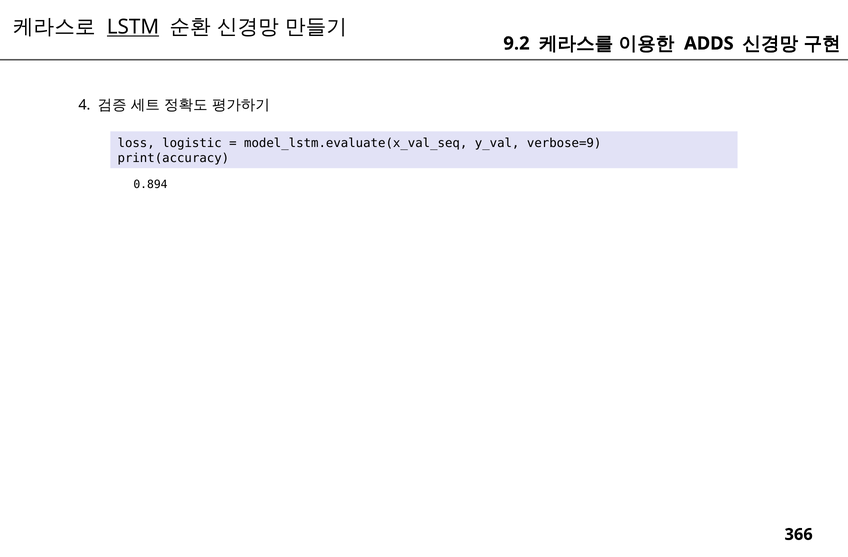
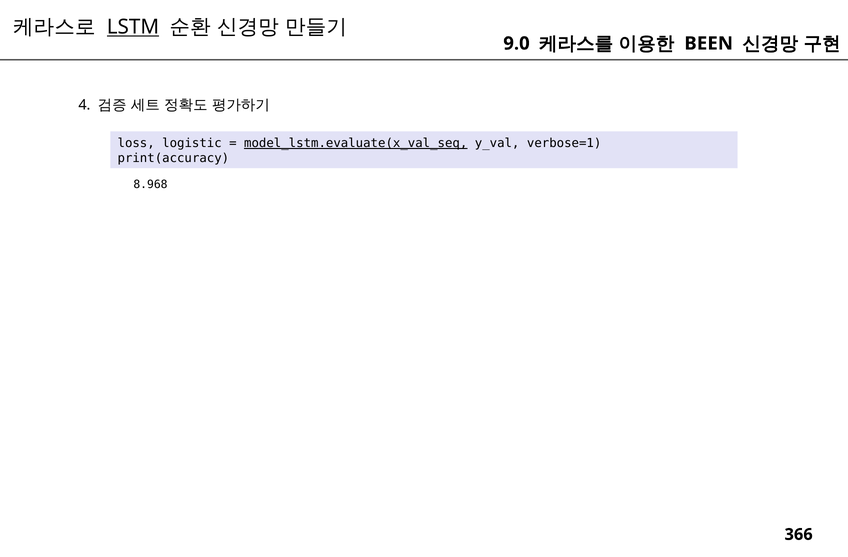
9.2: 9.2 -> 9.0 (517, 43)
ADDS: ADDS -> BEEN (709, 43)
model_lstm.evaluate(x_val_seq underline: none -> present (356, 143)
verbose=9: verbose=9 -> verbose=1 (564, 143)
0.894: 0.894 -> 8.968 (150, 184)
